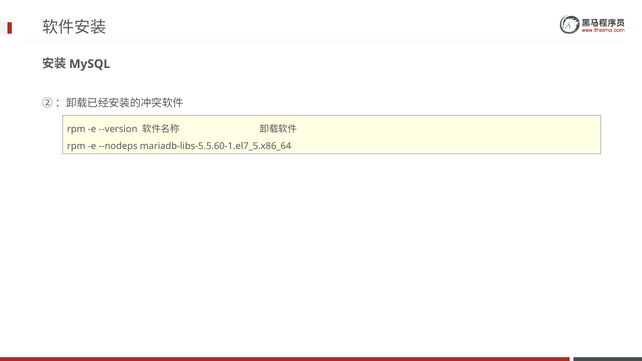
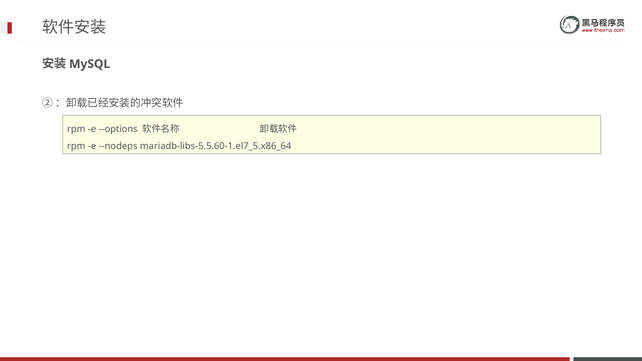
--version: --version -> --options (118, 129)
